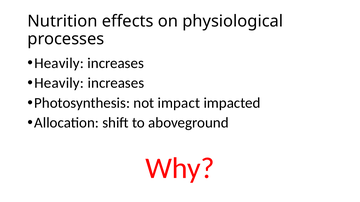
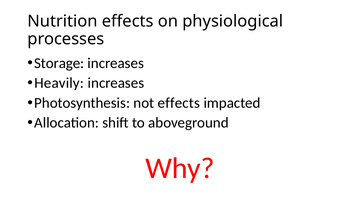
Heavily: Heavily -> Storage (59, 63)
not impact: impact -> effects (179, 103)
